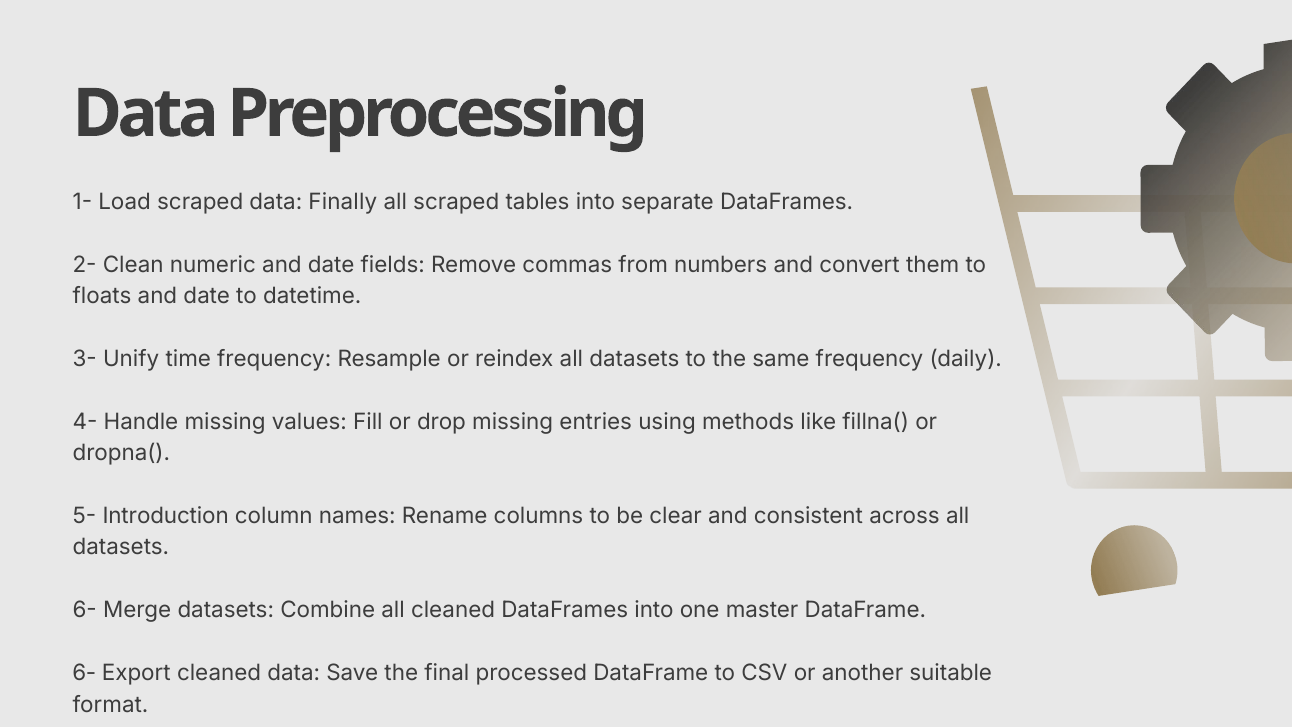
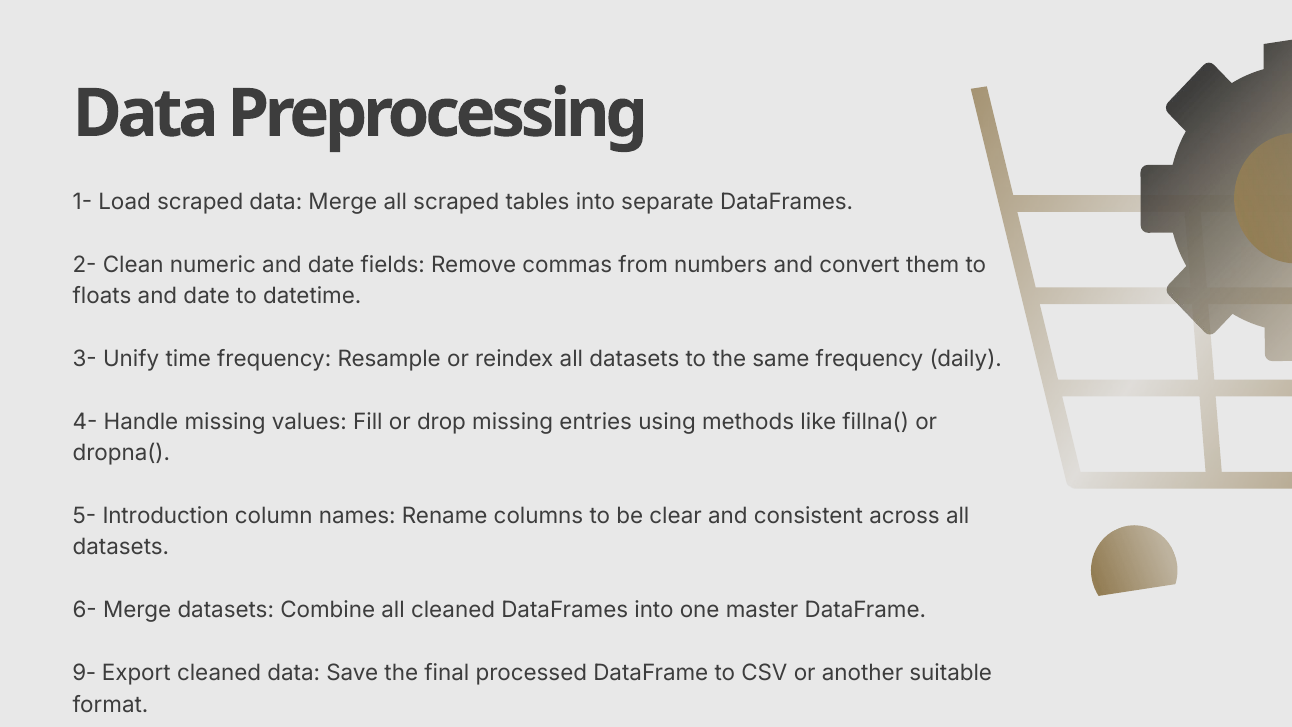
data Finally: Finally -> Merge (343, 202)
6-: 6- -> 9- (84, 673)
